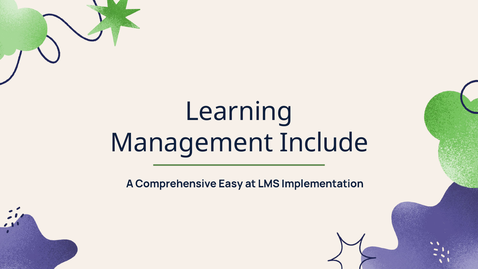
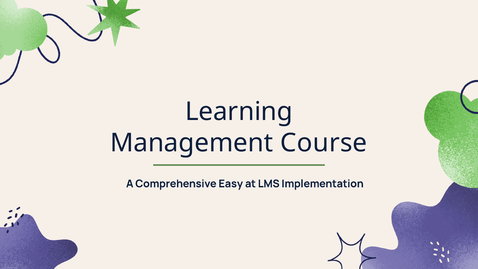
Include: Include -> Course (324, 143)
